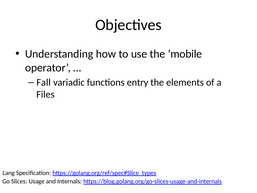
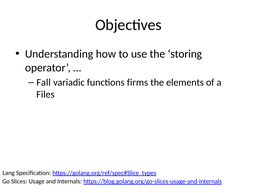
mobile: mobile -> storing (185, 54)
entry: entry -> firms (137, 82)
